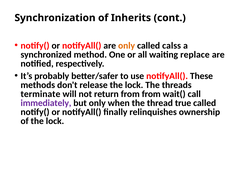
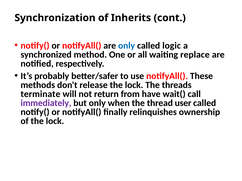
only colour: orange -> blue (127, 46)
calss: calss -> logic (172, 46)
from from: from -> have (151, 94)
true: true -> user (183, 103)
